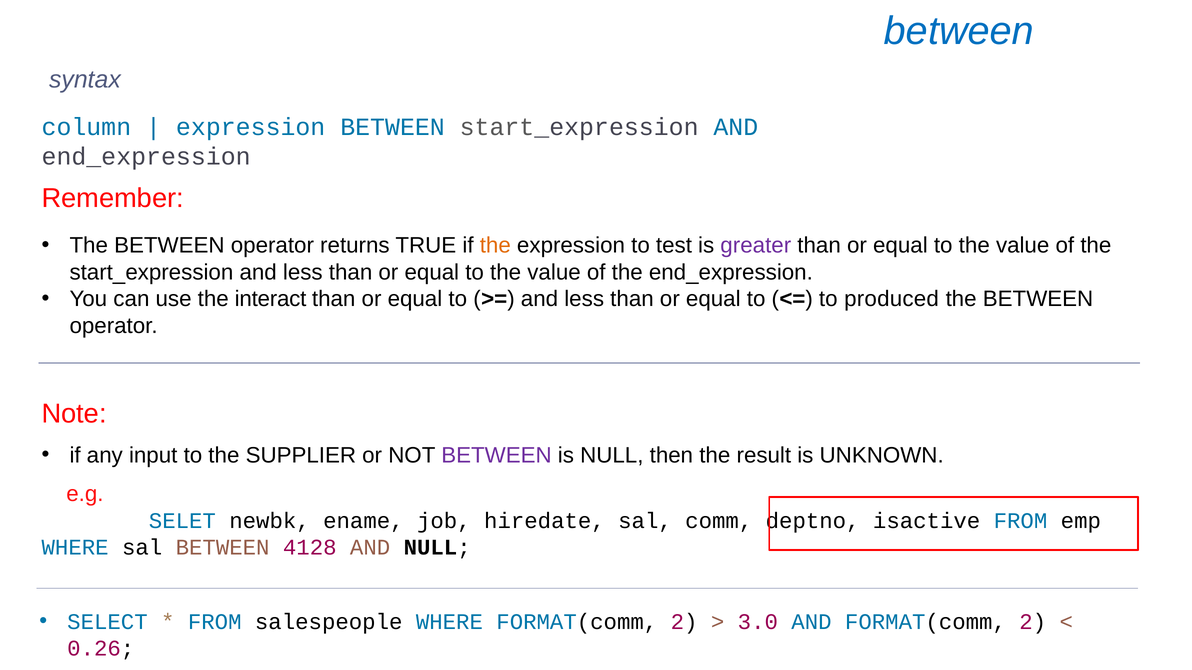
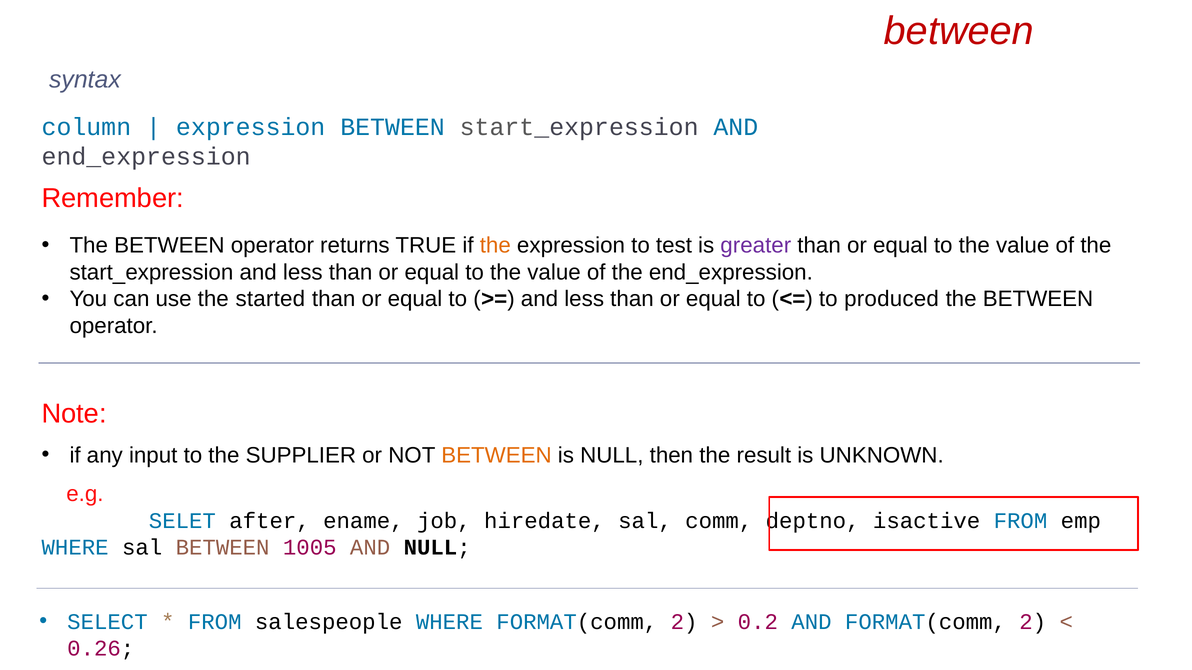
between colour: blue -> red (959, 31)
interact: interact -> started (270, 299)
BETWEEN colour: purple -> orange (496, 456)
newbk: newbk -> after (270, 521)
4128: 4128 -> 1005 (310, 548)
3.0: 3.0 -> 0.2 (758, 622)
